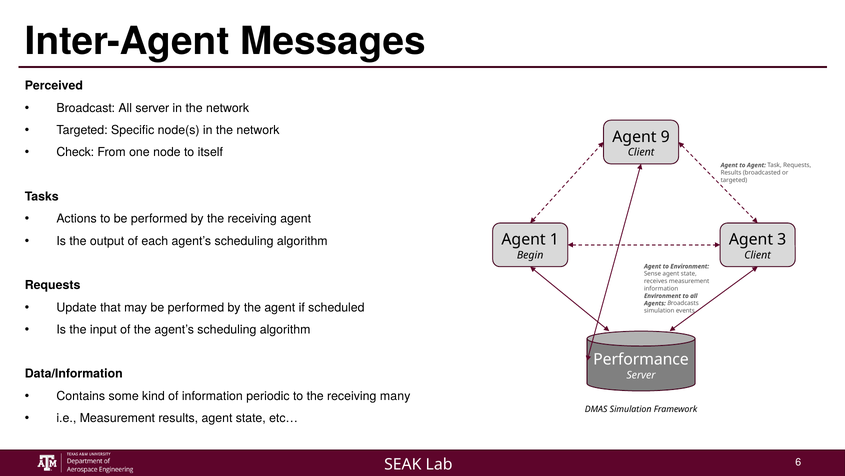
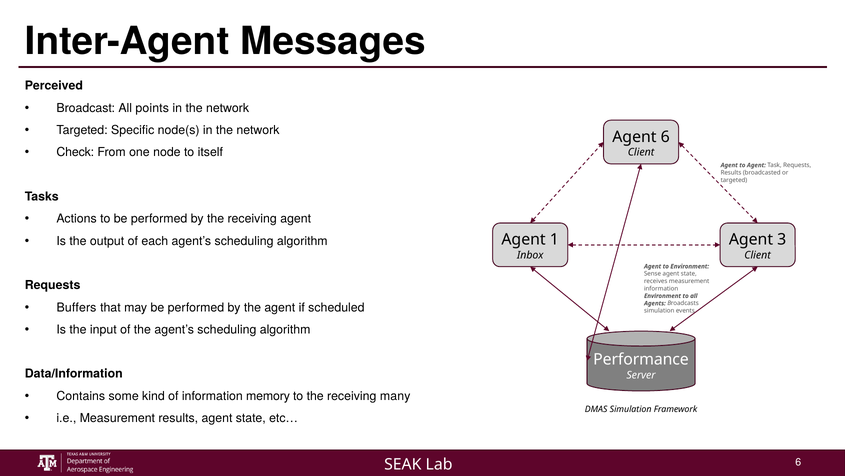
All server: server -> points (152, 108)
Agent 9: 9 -> 6 (665, 137)
Begin: Begin -> Inbox (530, 255)
Update: Update -> Buffers (77, 307)
periodic: periodic -> memory (268, 395)
